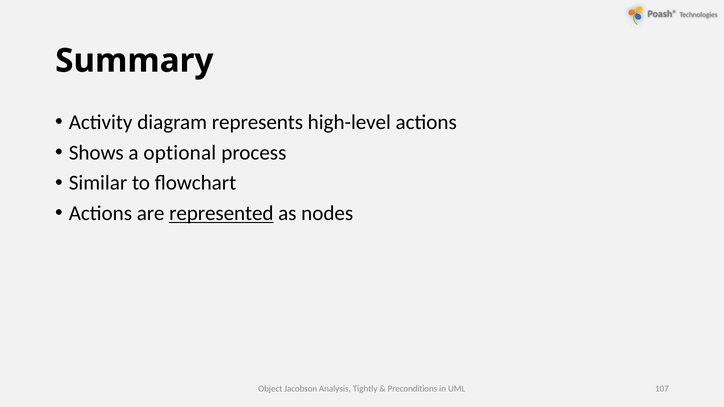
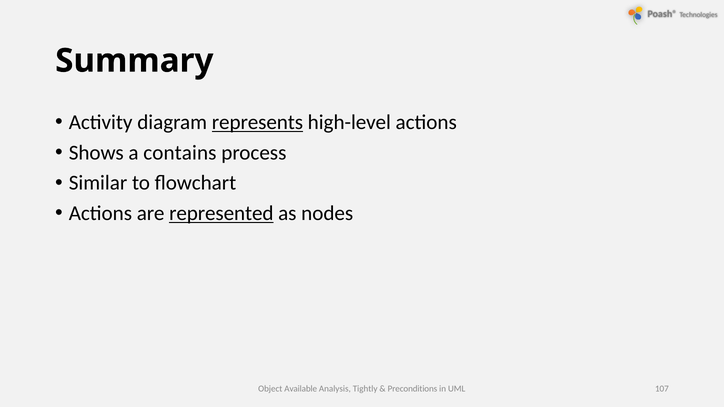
represents underline: none -> present (257, 122)
optional: optional -> contains (180, 153)
Jacobson: Jacobson -> Available (301, 389)
